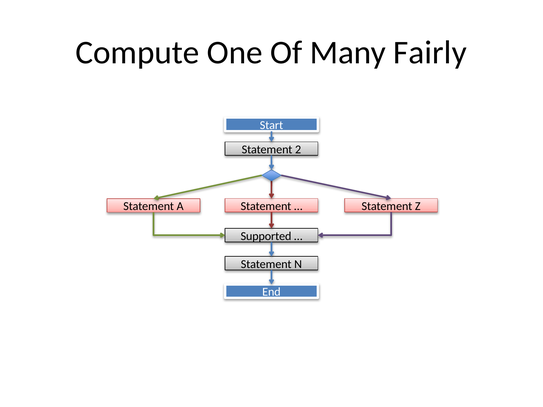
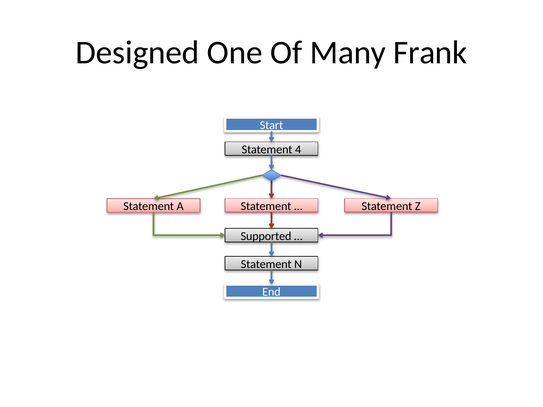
Compute: Compute -> Designed (137, 53)
Fairly: Fairly -> Frank (430, 53)
2: 2 -> 4 (298, 150)
